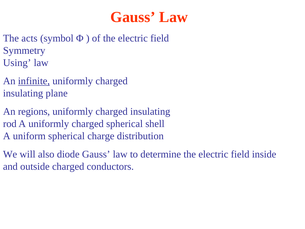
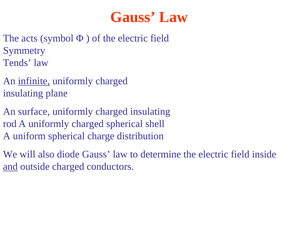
Using: Using -> Tends (17, 63)
regions: regions -> surface (34, 111)
and underline: none -> present (10, 166)
